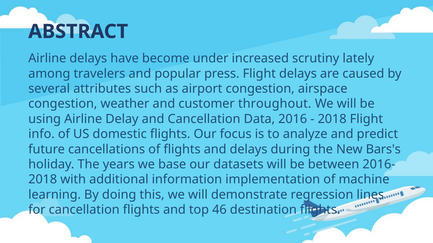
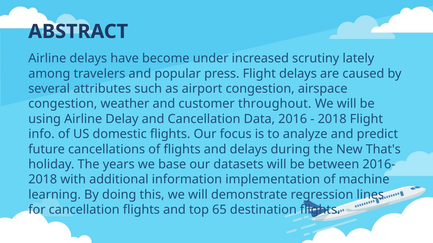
Bars's: Bars's -> That's (383, 150)
46: 46 -> 65 (219, 210)
